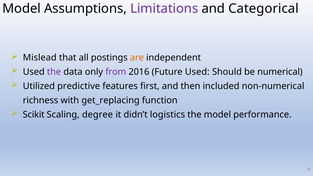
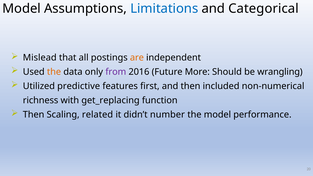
Limitations colour: purple -> blue (164, 9)
the colour: purple -> orange (54, 72)
Future Used: Used -> More (197, 72)
numerical: numerical -> wrangling (280, 72)
Scikit: Scikit -> Then (34, 115)
degree: degree -> related (97, 115)
logistics: logistics -> number (167, 115)
